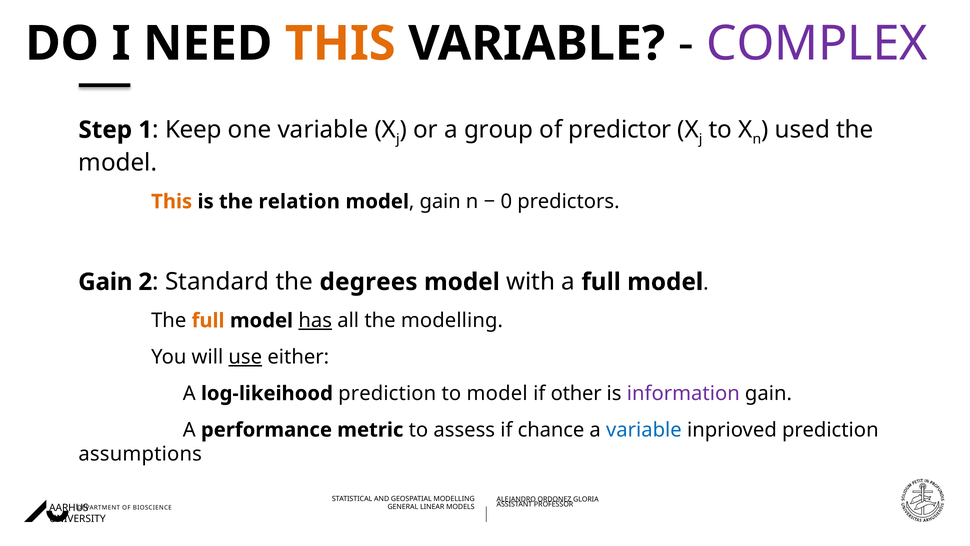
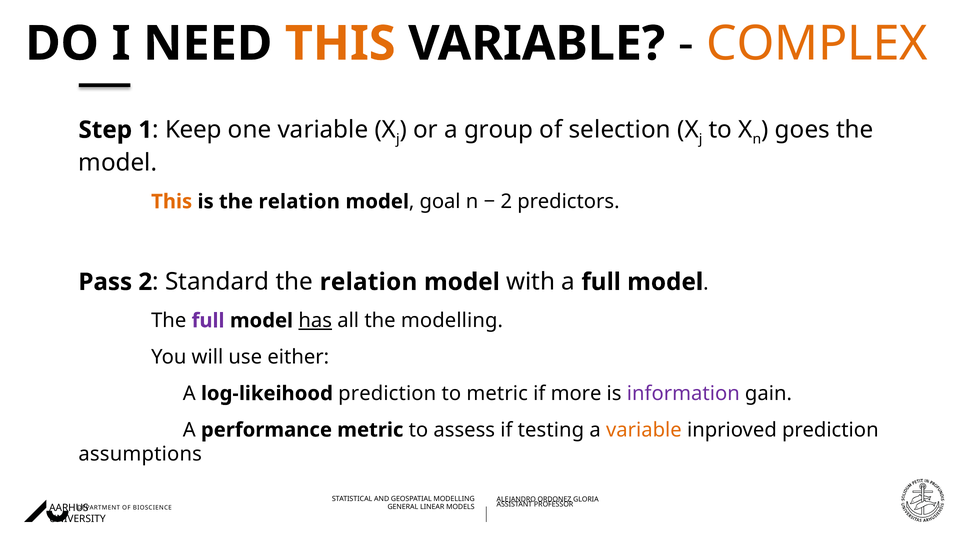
COMPLEX colour: purple -> orange (817, 44)
predictor: predictor -> selection (620, 130)
used: used -> goes (802, 130)
gain: gain -> goal (440, 201)
0: 0 -> 2 (506, 201)
Gain: Gain -> Pass (105, 282)
degrees: degrees -> relation (368, 282)
full colour: orange -> purple (208, 320)
use underline: present -> none (245, 357)
to model: model -> metric (497, 393)
other: other -> more (576, 393)
chance: chance -> testing (551, 430)
variable colour: blue -> orange (644, 430)
